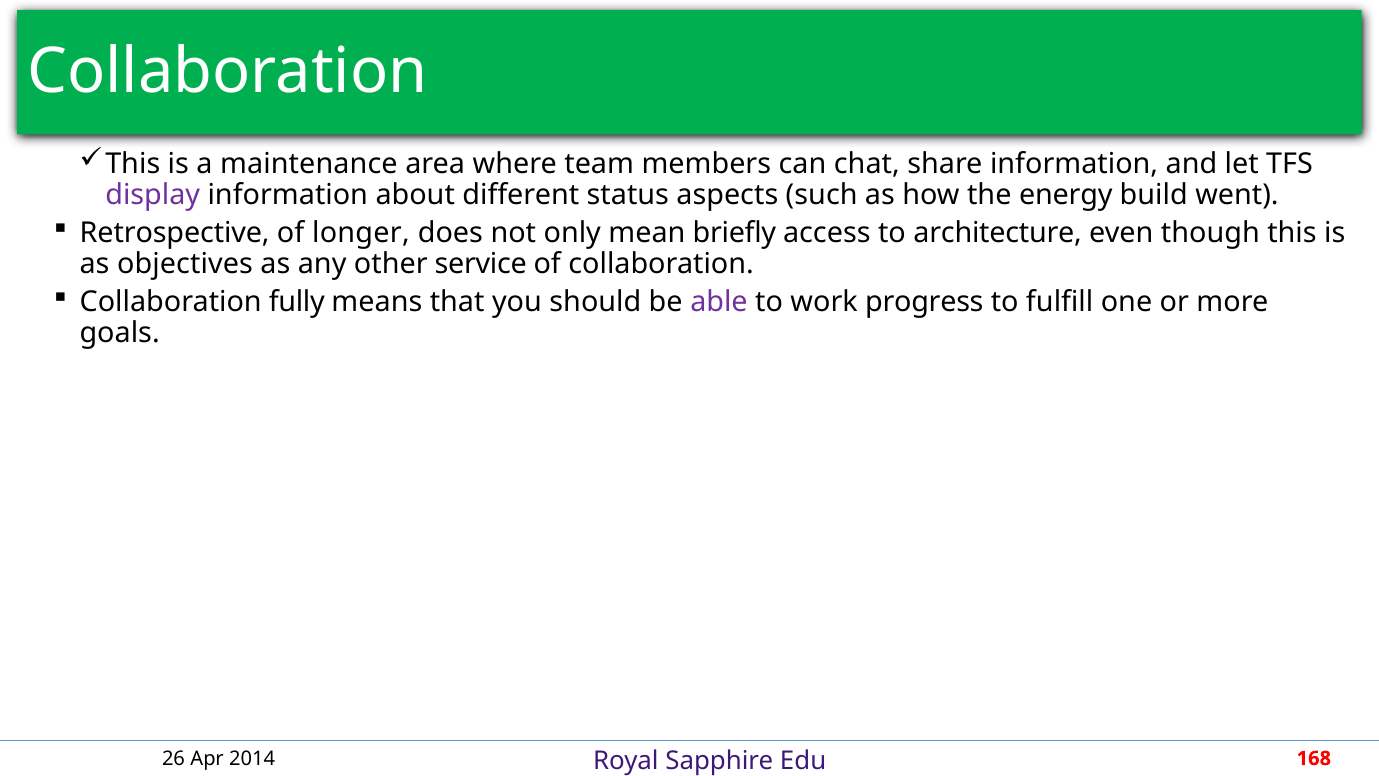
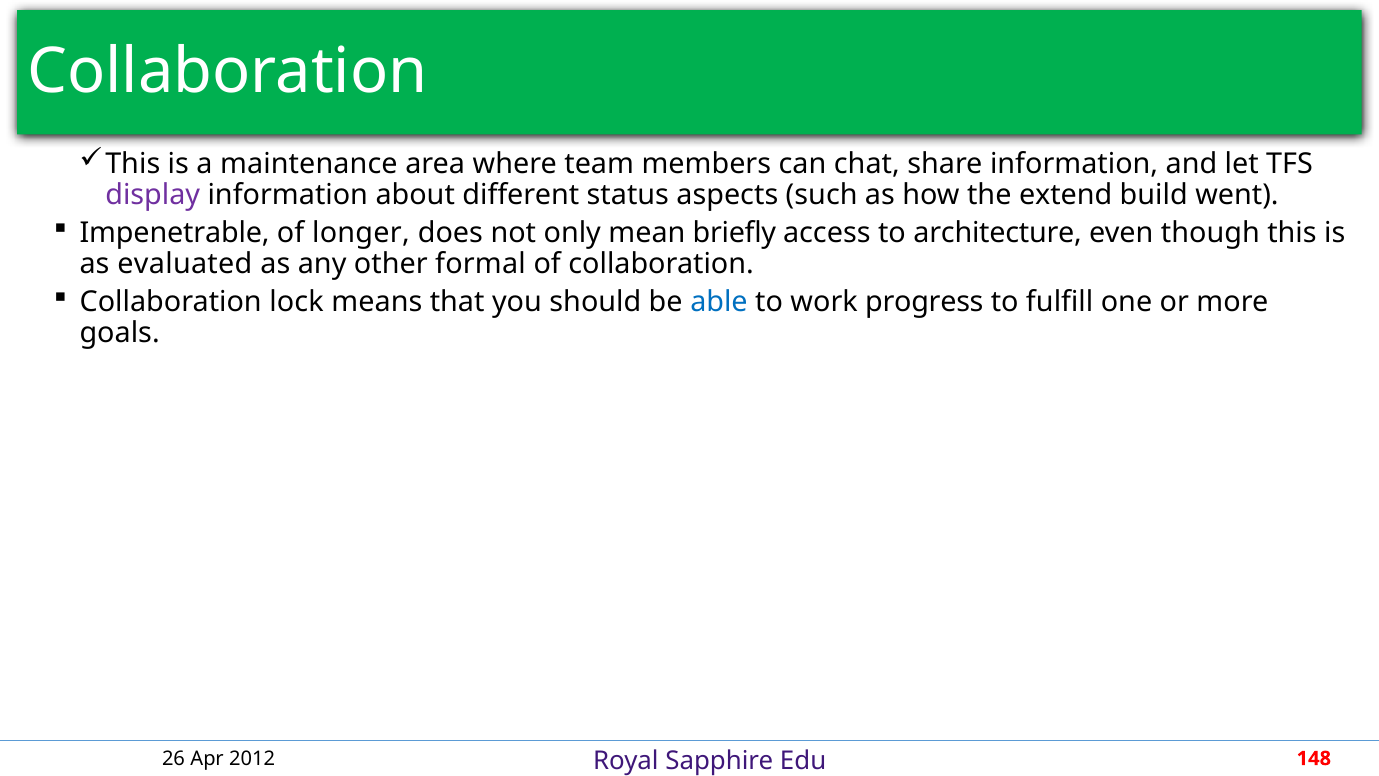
energy: energy -> extend (1066, 195)
Retrospective: Retrospective -> Impenetrable (175, 233)
objectives: objectives -> evaluated (185, 264)
service: service -> formal (480, 264)
fully: fully -> lock (297, 302)
able colour: purple -> blue (719, 302)
2014: 2014 -> 2012 (252, 758)
168: 168 -> 148 (1314, 758)
